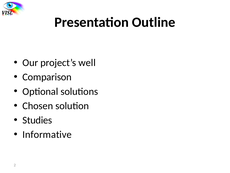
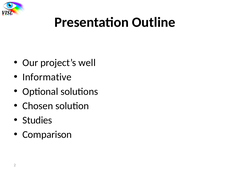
Comparison: Comparison -> Informative (47, 77)
Informative: Informative -> Comparison (47, 134)
